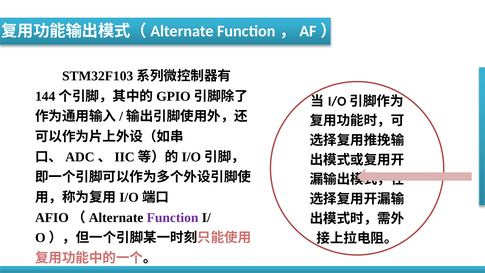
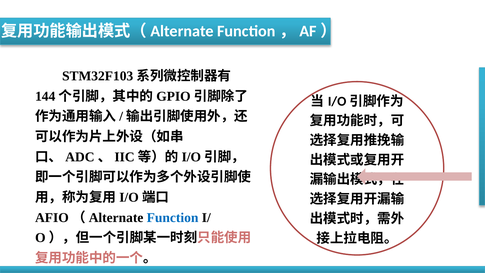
Function colour: purple -> blue (173, 217)
